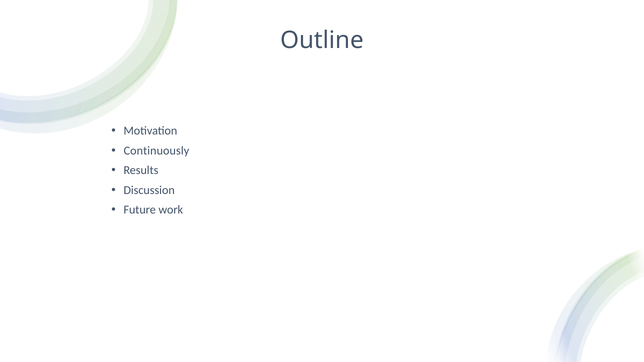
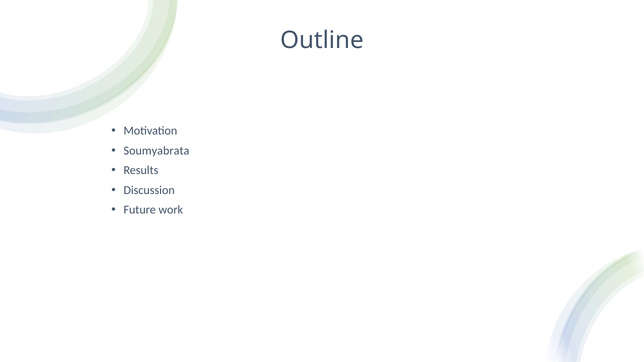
Continuously: Continuously -> Soumyabrata (156, 151)
